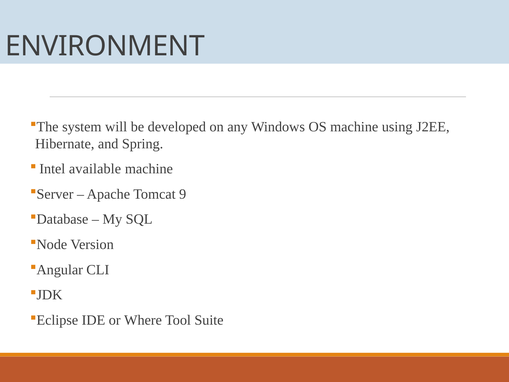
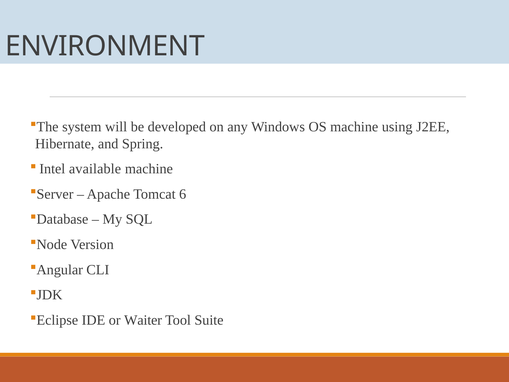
9: 9 -> 6 (183, 194)
Where: Where -> Waiter (143, 320)
